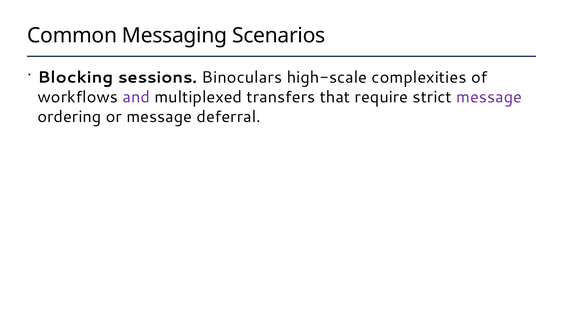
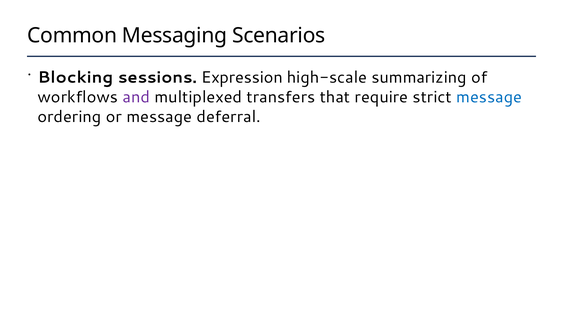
Binoculars: Binoculars -> Expression (242, 77)
complexities: complexities -> summarizing (419, 77)
message colour: purple -> blue (489, 97)
